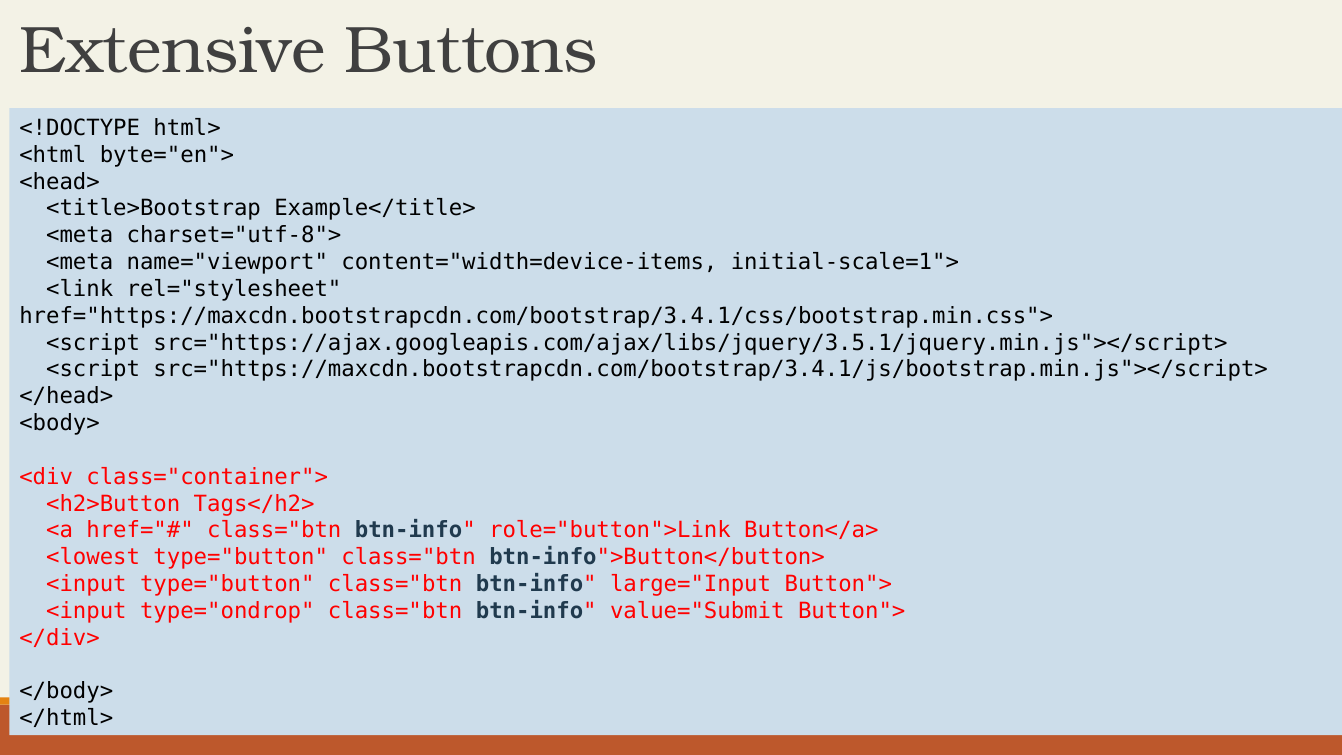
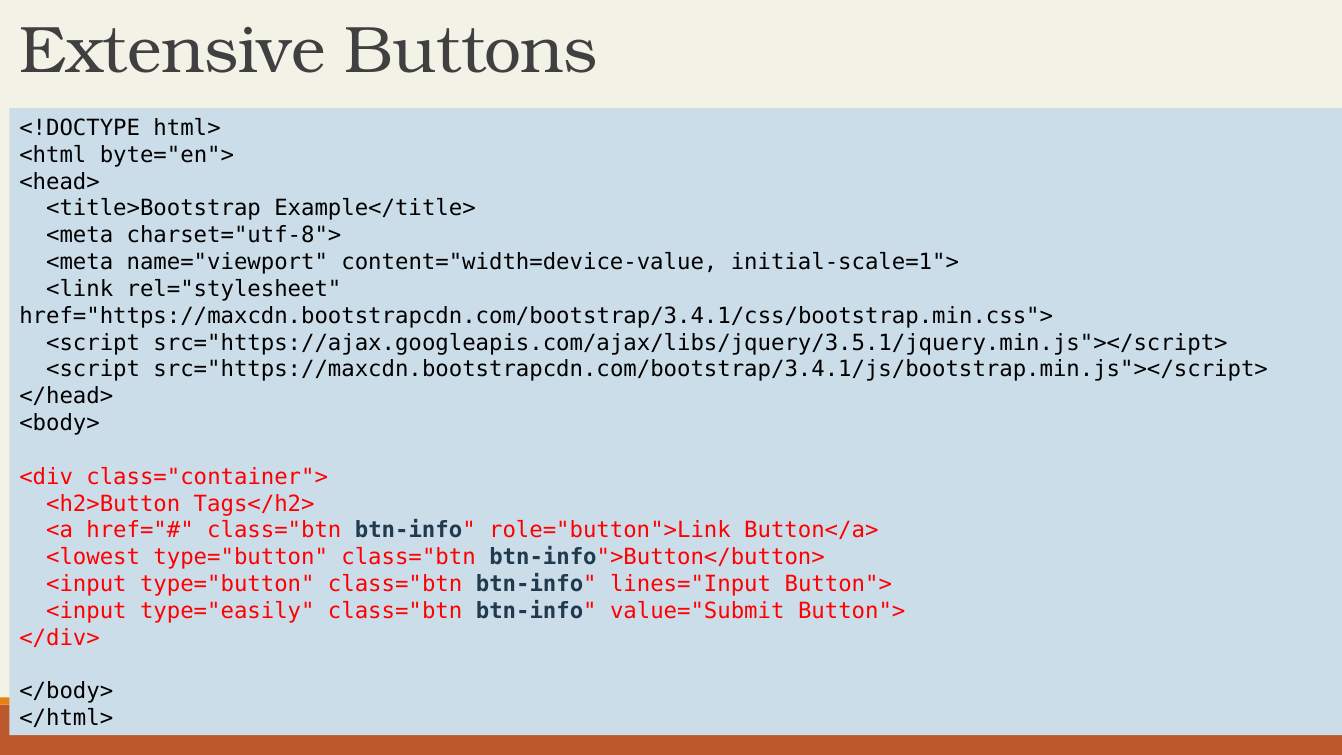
content="width=device-items: content="width=device-items -> content="width=device-value (529, 262)
large="Input: large="Input -> lines="Input (691, 584)
type="ondrop: type="ondrop -> type="easily (227, 611)
